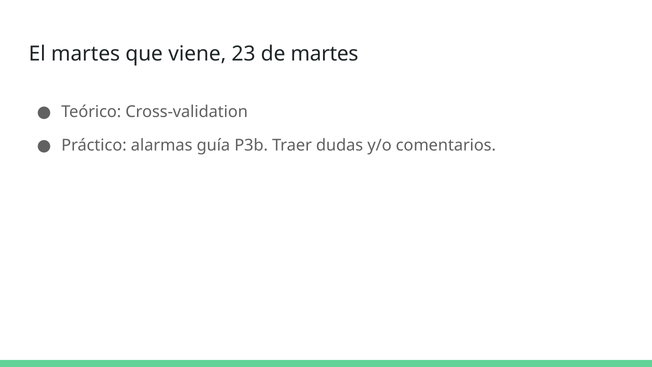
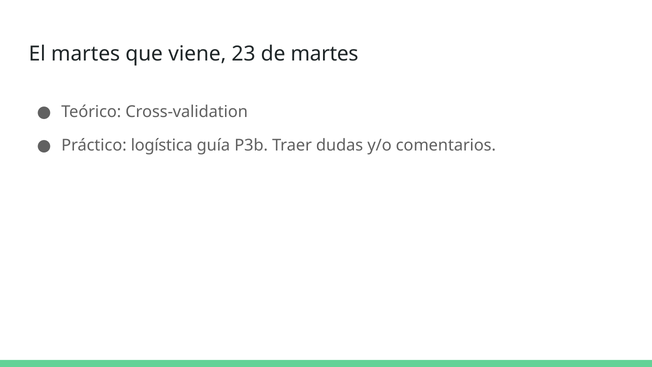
alarmas: alarmas -> logística (162, 145)
